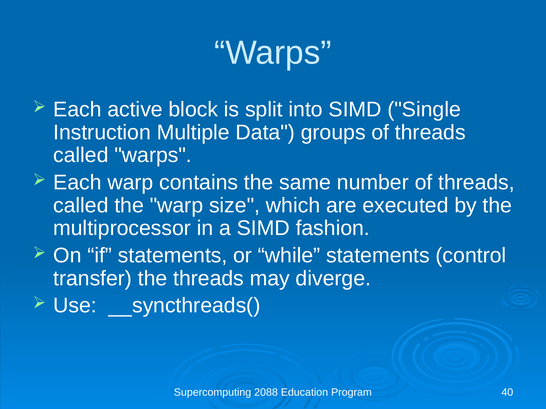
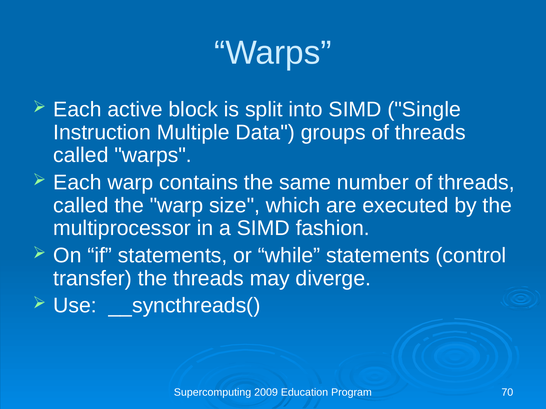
2088: 2088 -> 2009 (266, 393)
40: 40 -> 70 (507, 393)
